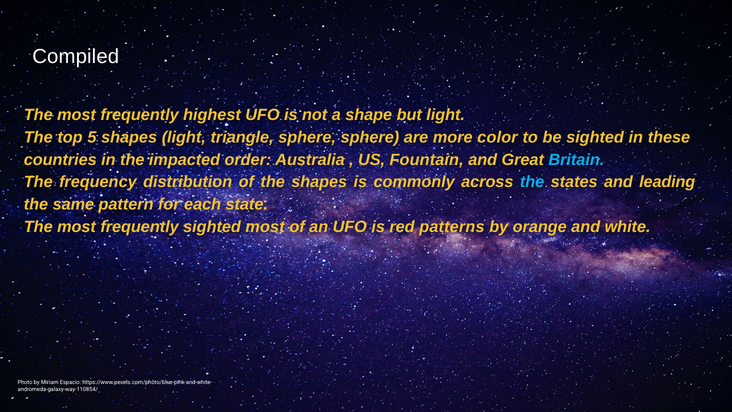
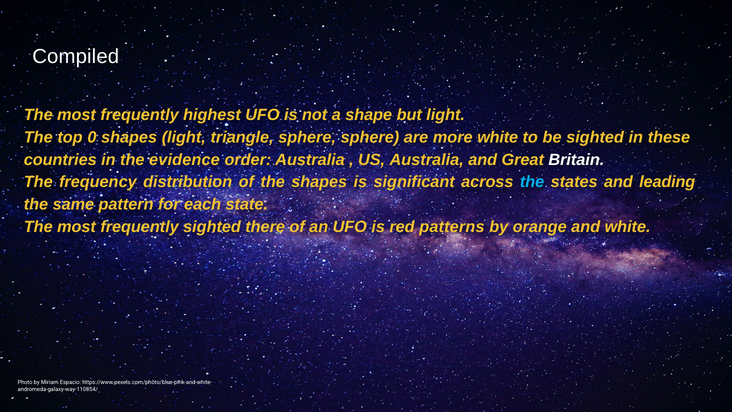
5: 5 -> 0 (92, 137)
more color: color -> white (498, 137)
impacted: impacted -> evidence (184, 160)
US Fountain: Fountain -> Australia (427, 160)
Britain colour: light blue -> white (576, 160)
commonly: commonly -> significant (414, 182)
sighted most: most -> there (265, 227)
